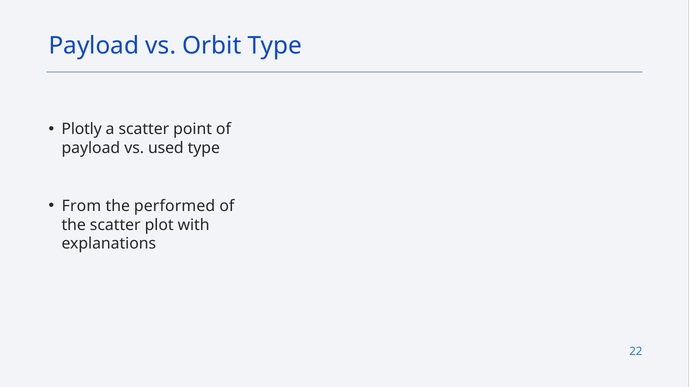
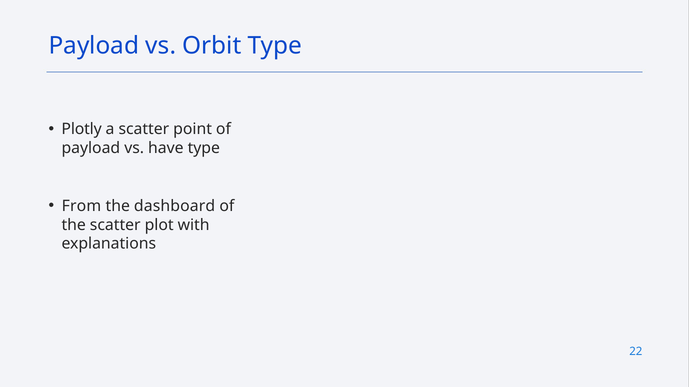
used: used -> have (166, 148)
performed: performed -> dashboard (175, 206)
